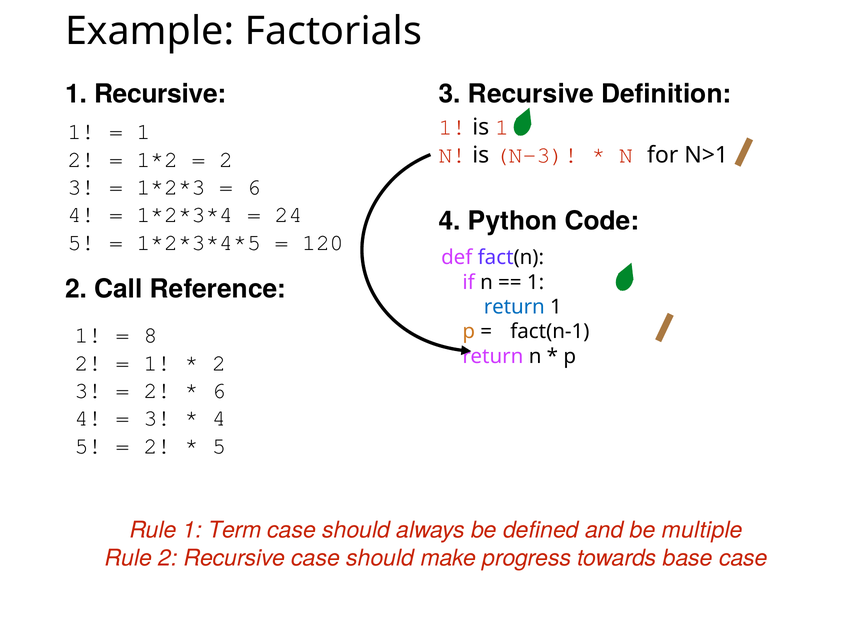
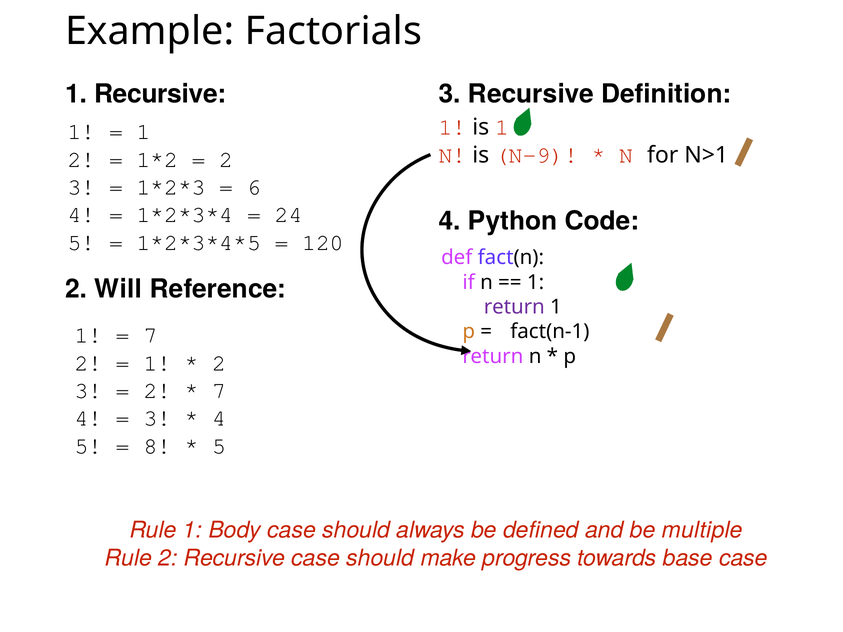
N-3: N-3 -> N-9 (537, 155)
Call: Call -> Will (118, 289)
return colour: blue -> purple (514, 307)
8: 8 -> 7 (150, 335)
6: 6 -> 7 (219, 391)
2: 2 -> 8 (157, 446)
Term: Term -> Body (235, 530)
